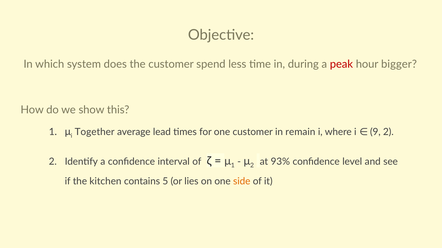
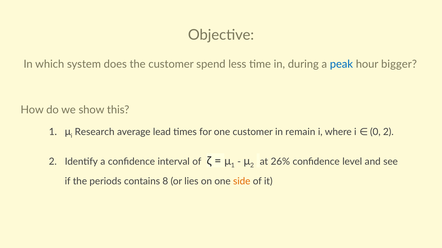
peak colour: red -> blue (341, 64)
Together: Together -> Research (95, 132)
9: 9 -> 0 (375, 132)
93%: 93% -> 26% (280, 162)
kitchen: kitchen -> periods (105, 182)
5: 5 -> 8 (165, 182)
